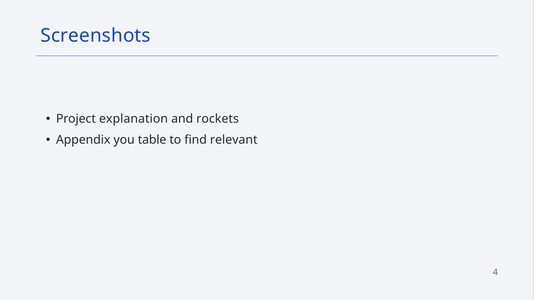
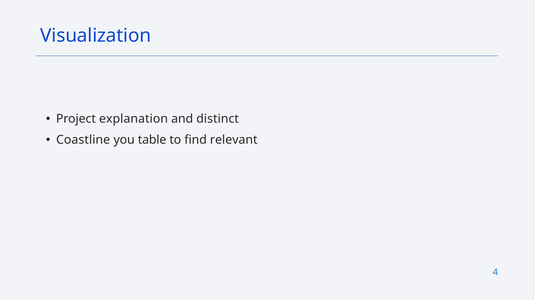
Screenshots: Screenshots -> Visualization (96, 36)
rockets: rockets -> distinct (218, 119)
Appendix: Appendix -> Coastline (83, 140)
